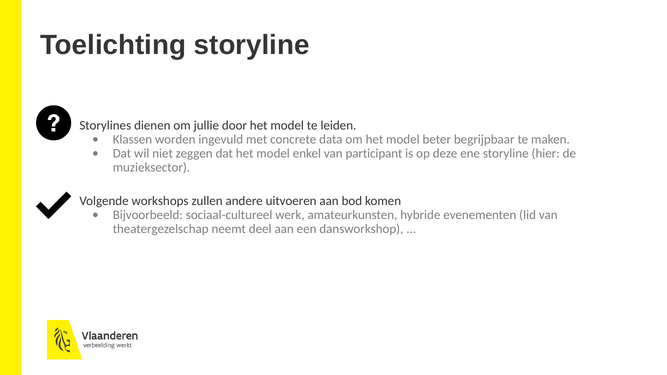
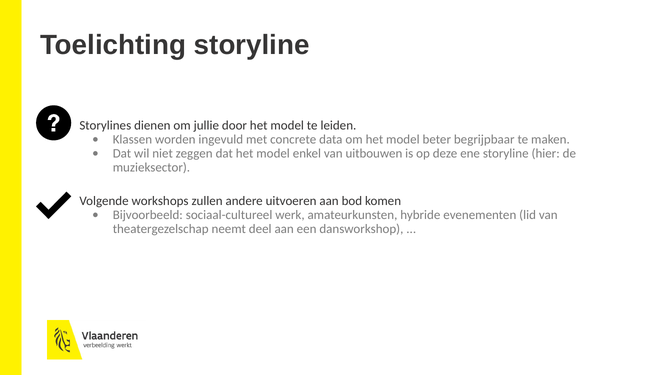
participant: participant -> uitbouwen (374, 154)
